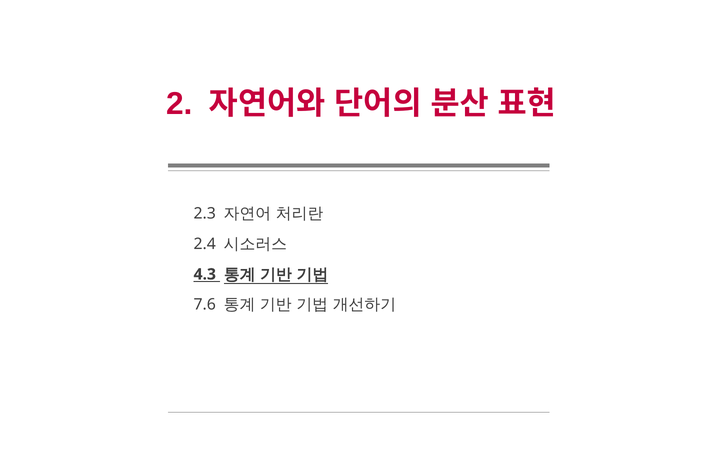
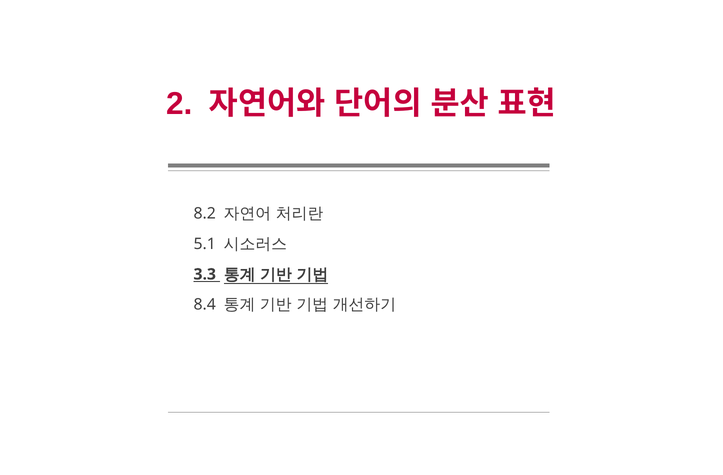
2.3: 2.3 -> 8.2 (205, 214)
2.4: 2.4 -> 5.1 (205, 244)
4.3: 4.3 -> 3.3 (205, 274)
7.6: 7.6 -> 8.4 (205, 305)
